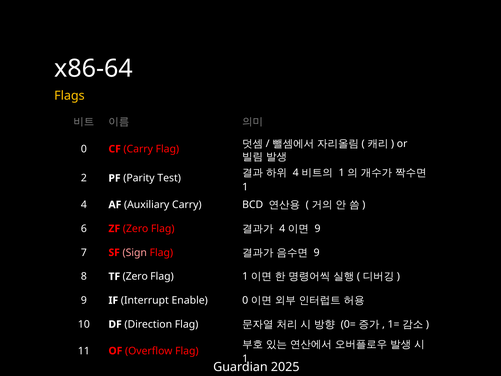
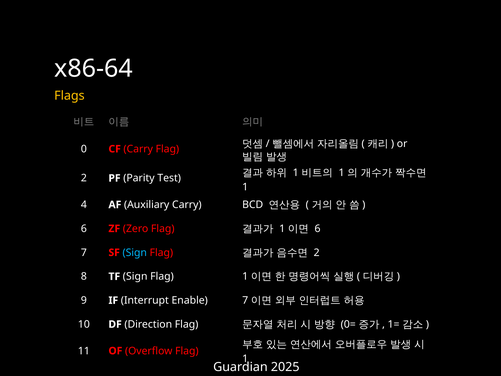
4: 4 -> 1 (296, 173)
4: 4 -> 1 (282, 229)
9: 9 -> 6 (318, 229)
Sign colour: pink -> light blue (135, 252)
9: 9 -> 2 (317, 252)
TF Zero: Zero -> Sign (135, 276)
Enable 0: 0 -> 7 (245, 300)
